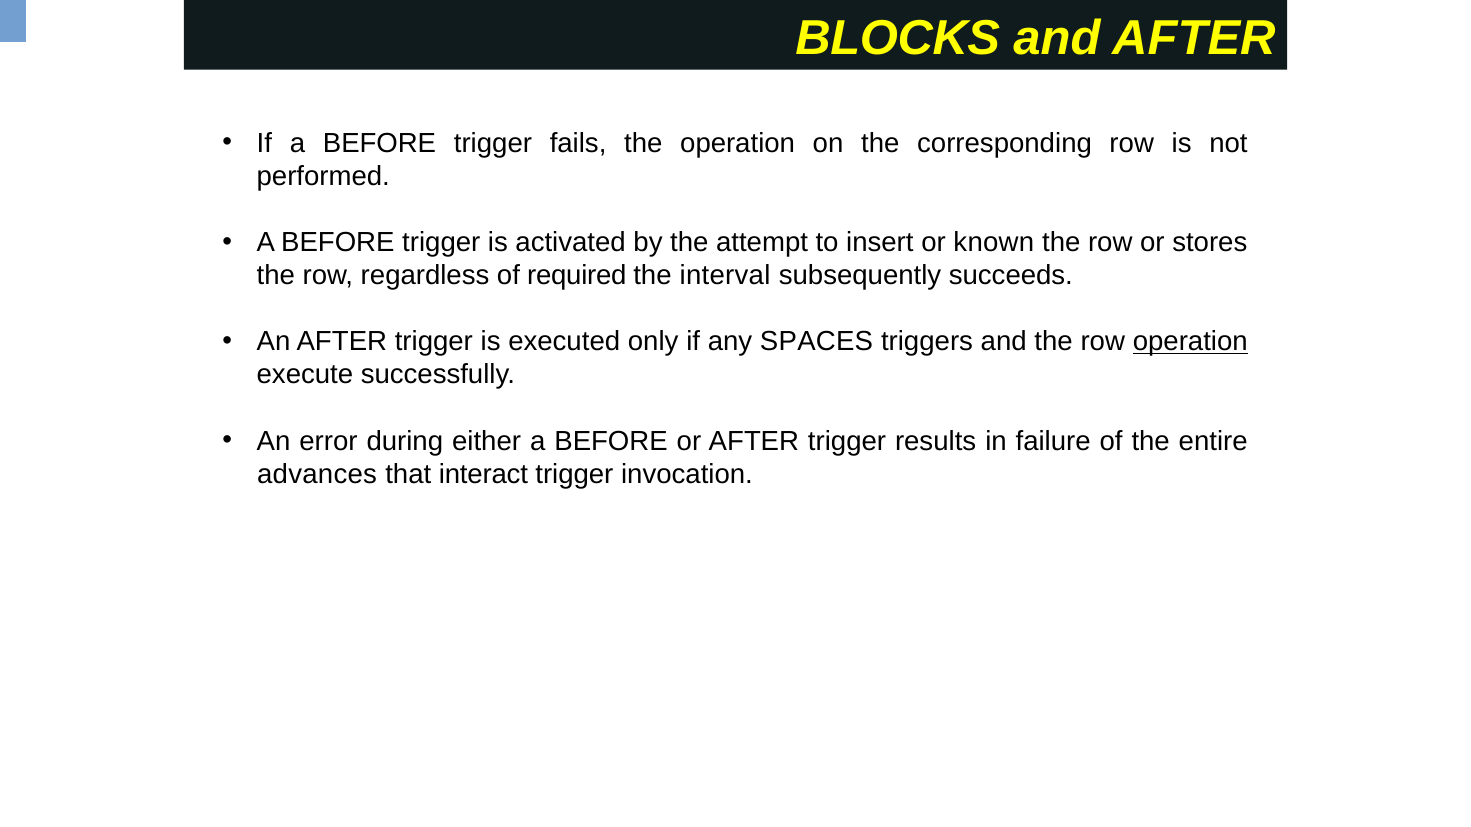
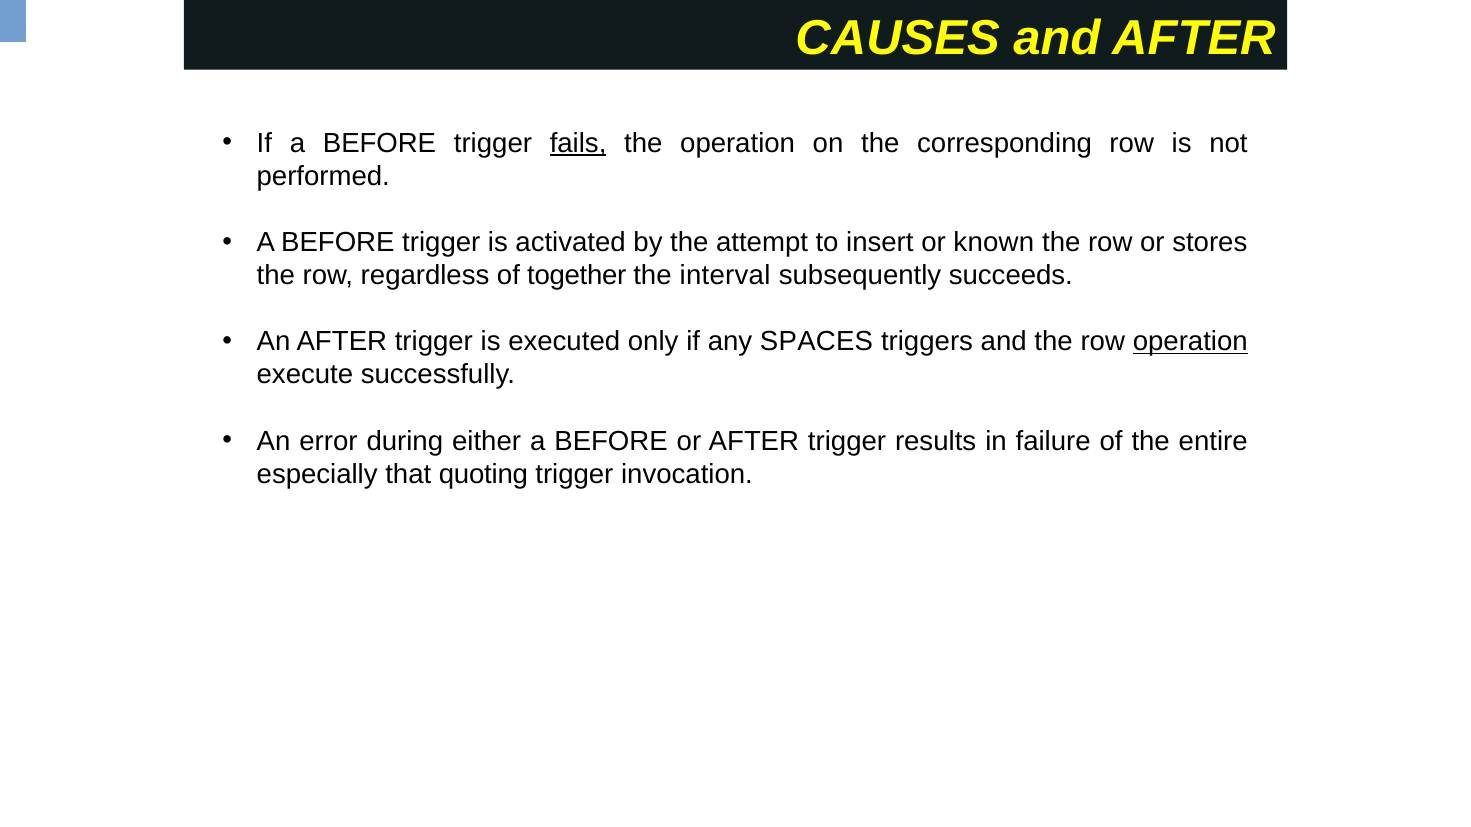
BLOCKS: BLOCKS -> CAUSES (898, 38)
fails underline: none -> present (578, 143)
required: required -> together (577, 276)
advances: advances -> especially (317, 474)
interact: interact -> quoting (483, 474)
